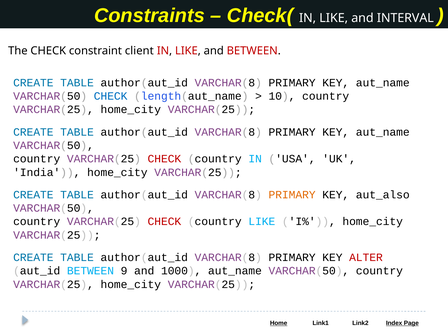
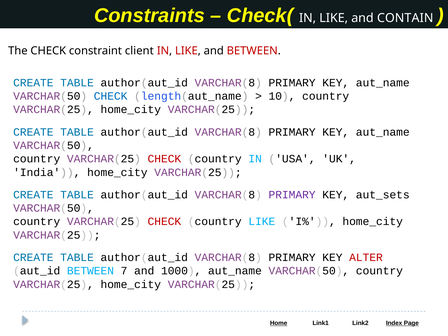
INTERVAL: INTERVAL -> CONTAIN (405, 18)
PRIMARY colour: orange -> purple (292, 195)
aut_also: aut_also -> aut_sets (383, 195)
9: 9 -> 7 (124, 271)
